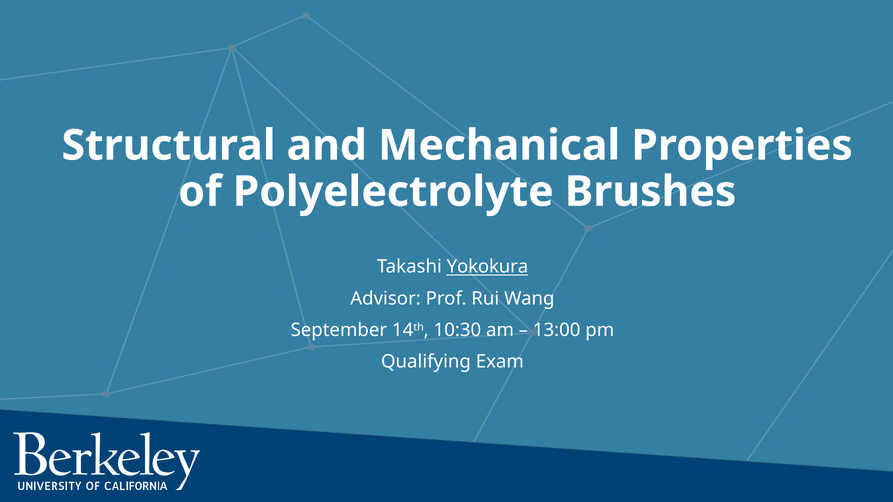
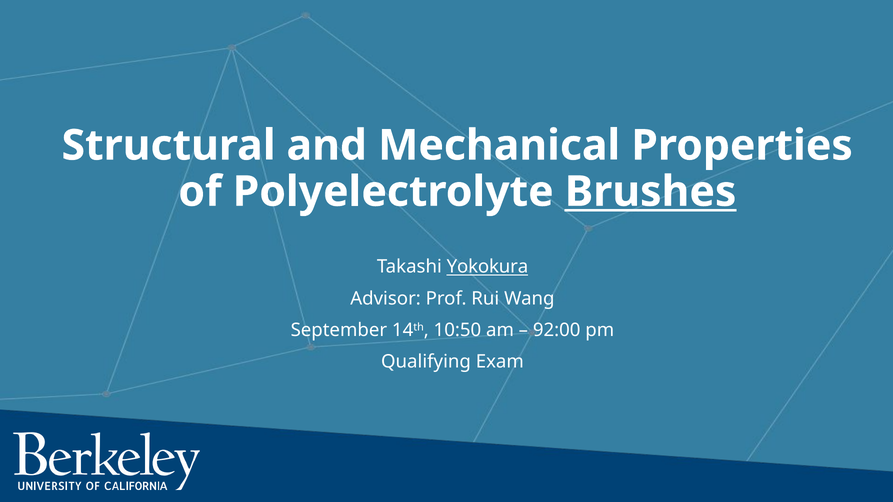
Brushes underline: none -> present (651, 192)
10:30: 10:30 -> 10:50 (457, 330)
13:00: 13:00 -> 92:00 (557, 330)
